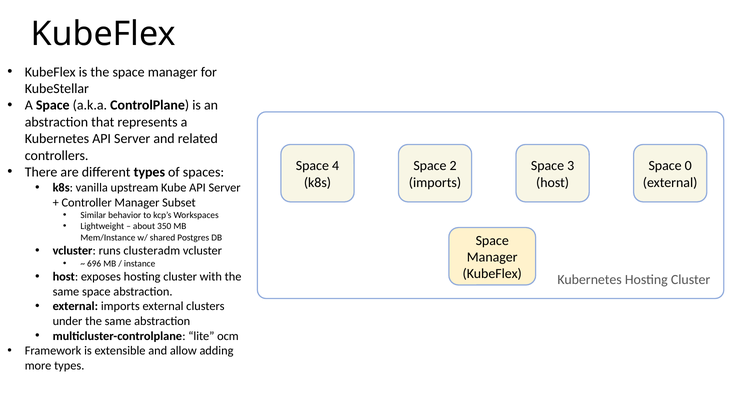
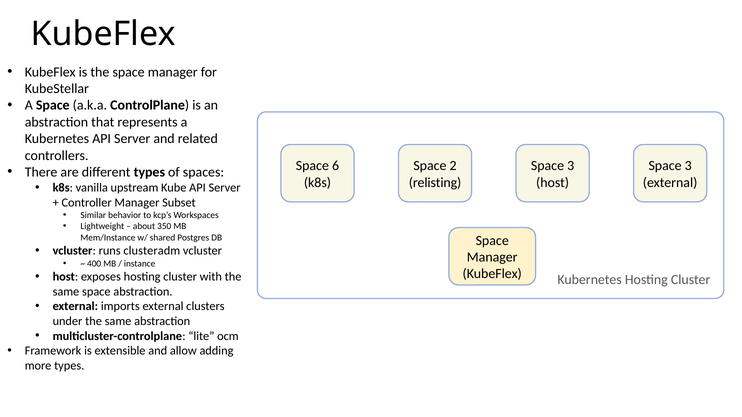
4: 4 -> 6 (336, 166)
0: 0 -> 3 (688, 166)
imports: imports -> relisting (435, 183)
696: 696 -> 400 (94, 264)
